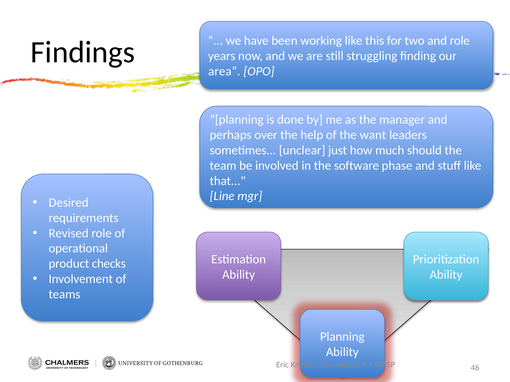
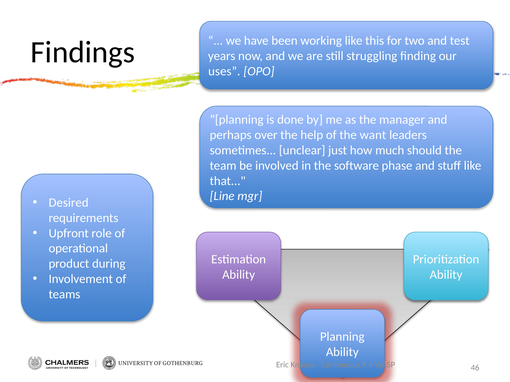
and role: role -> test (460, 41)
area: area -> uses (224, 71)
Revised: Revised -> Upfront (69, 233)
checks: checks -> during (109, 264)
